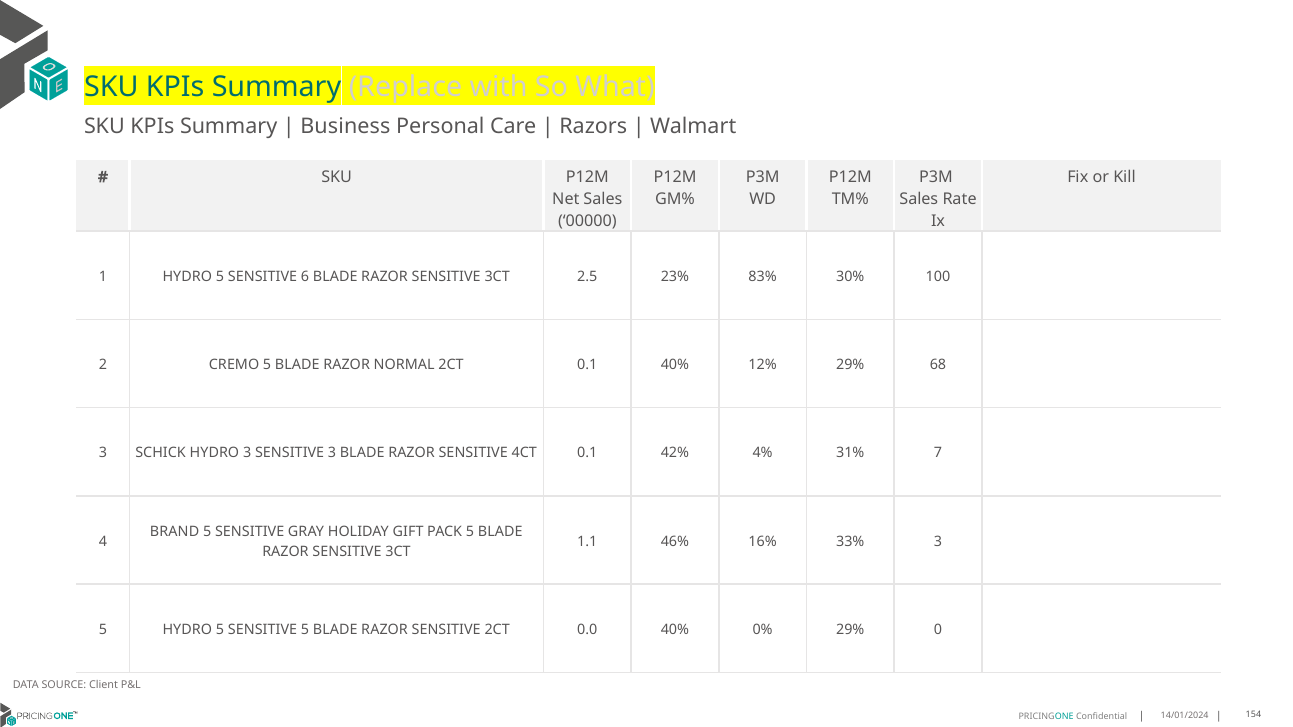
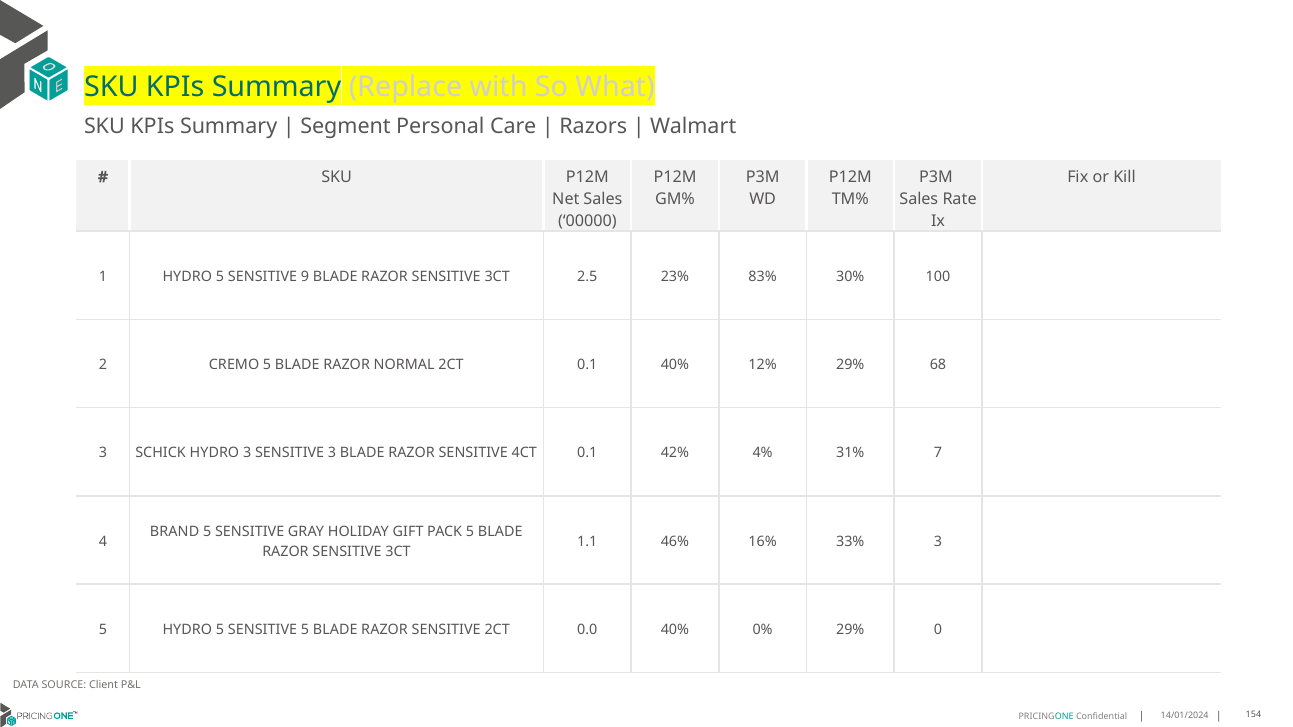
Business: Business -> Segment (345, 126)
6: 6 -> 9 (305, 277)
